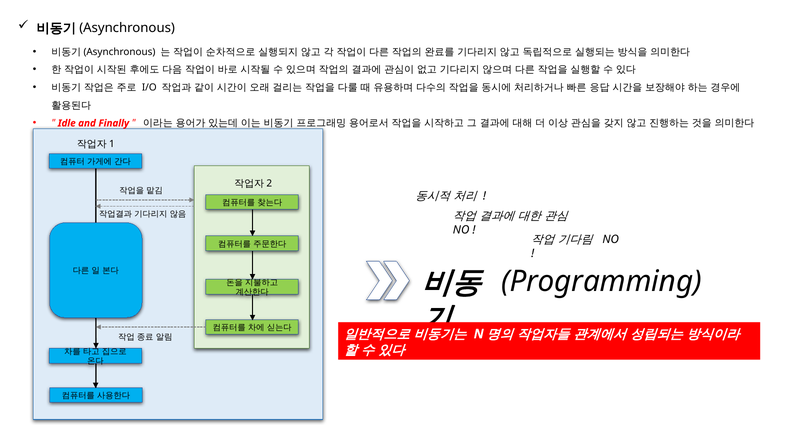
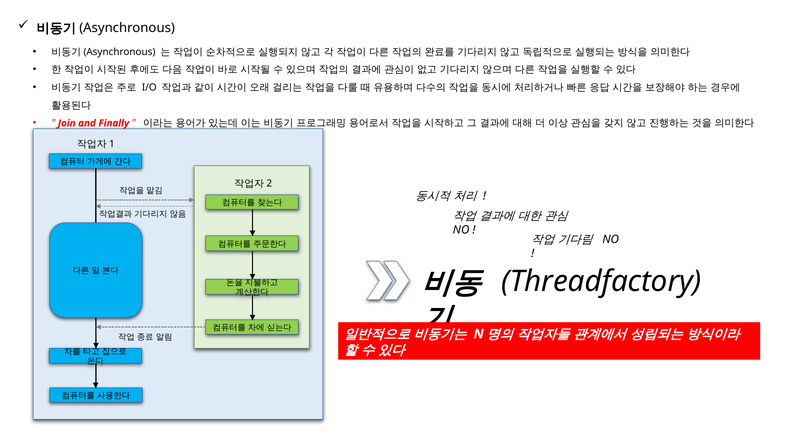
Idle: Idle -> Join (67, 123)
Programming: Programming -> Threadfactory (601, 281)
